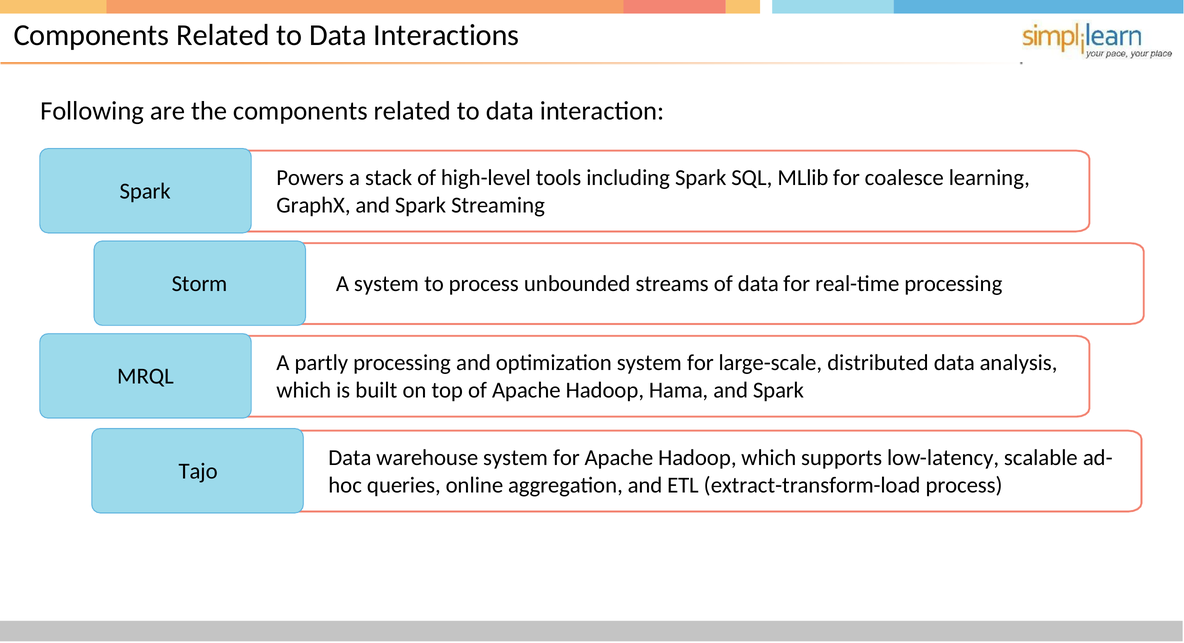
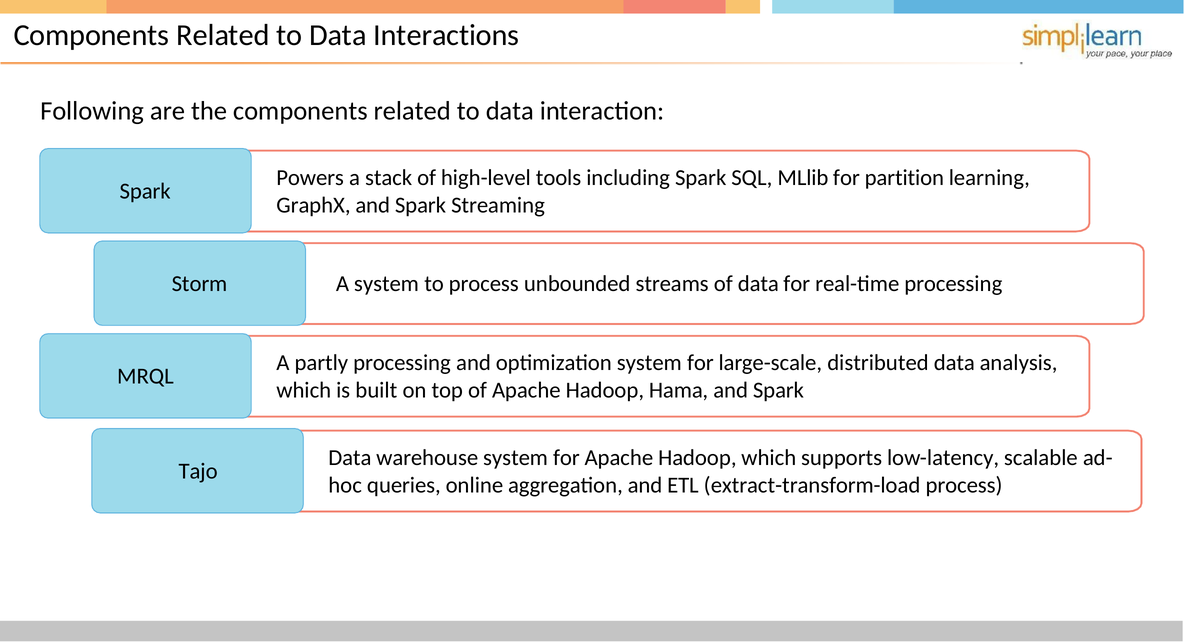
coalesce: coalesce -> partition (904, 177)
